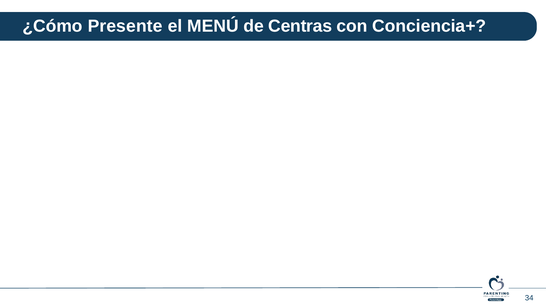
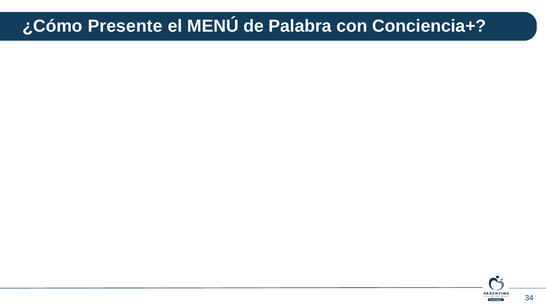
Centras: Centras -> Palabra (300, 26)
